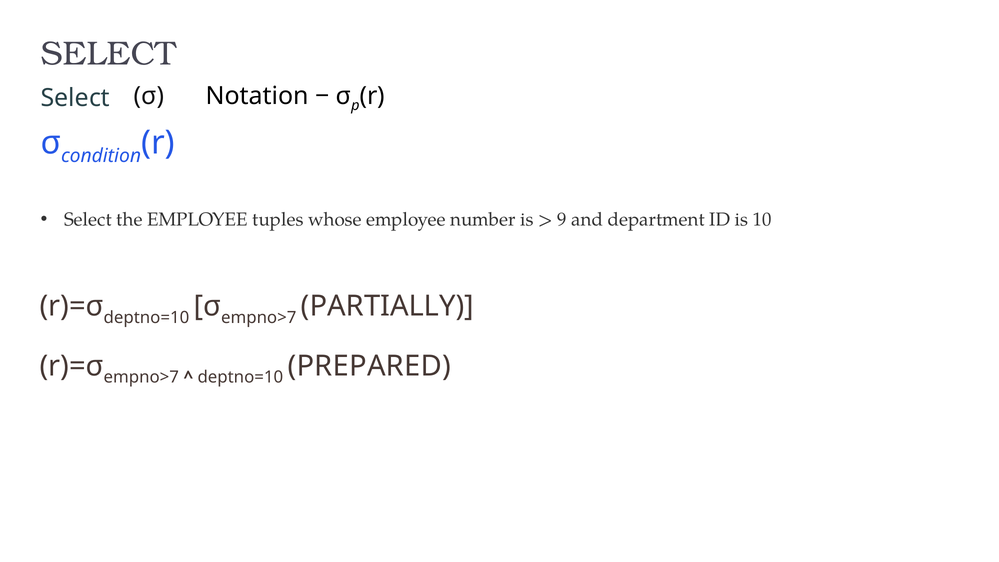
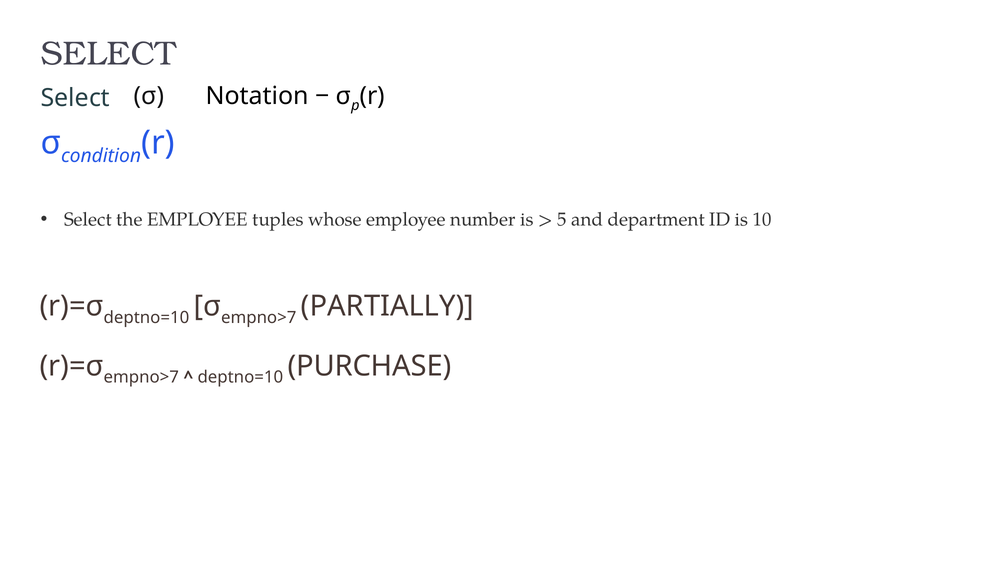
9: 9 -> 5 (562, 220)
PREPARED: PREPARED -> PURCHASE (369, 366)
